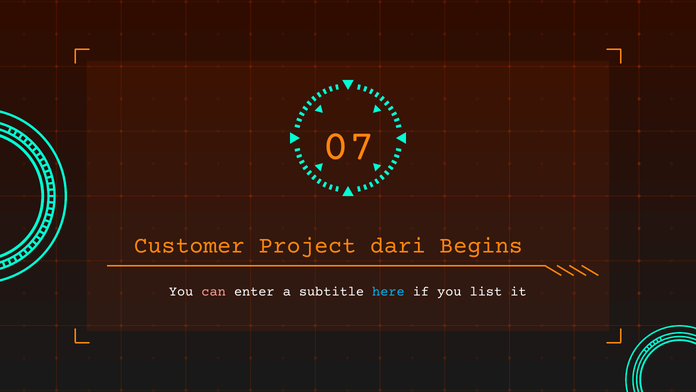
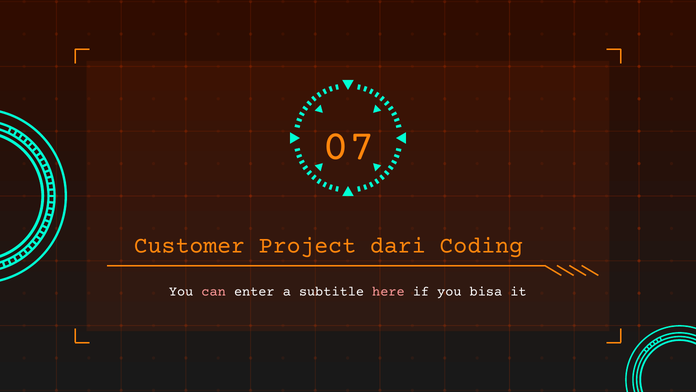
Begins: Begins -> Coding (481, 245)
here colour: light blue -> pink (388, 291)
list: list -> bisa (486, 291)
